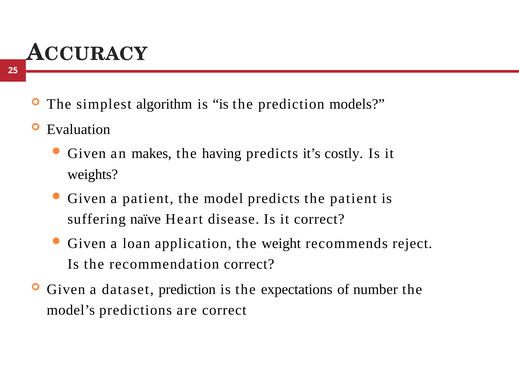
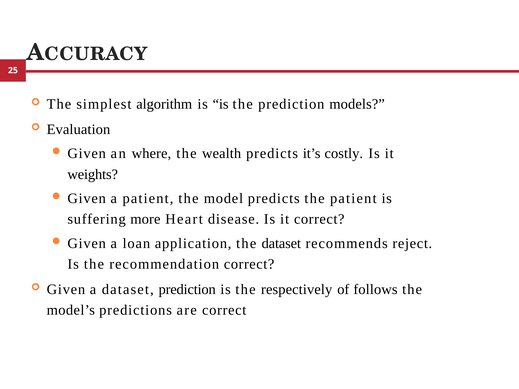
makes: makes -> where (151, 154)
having: having -> wealth (222, 154)
naïve: naïve -> more (145, 219)
the weight: weight -> dataset (281, 244)
expectations: expectations -> respectively (297, 289)
number: number -> follows (375, 289)
